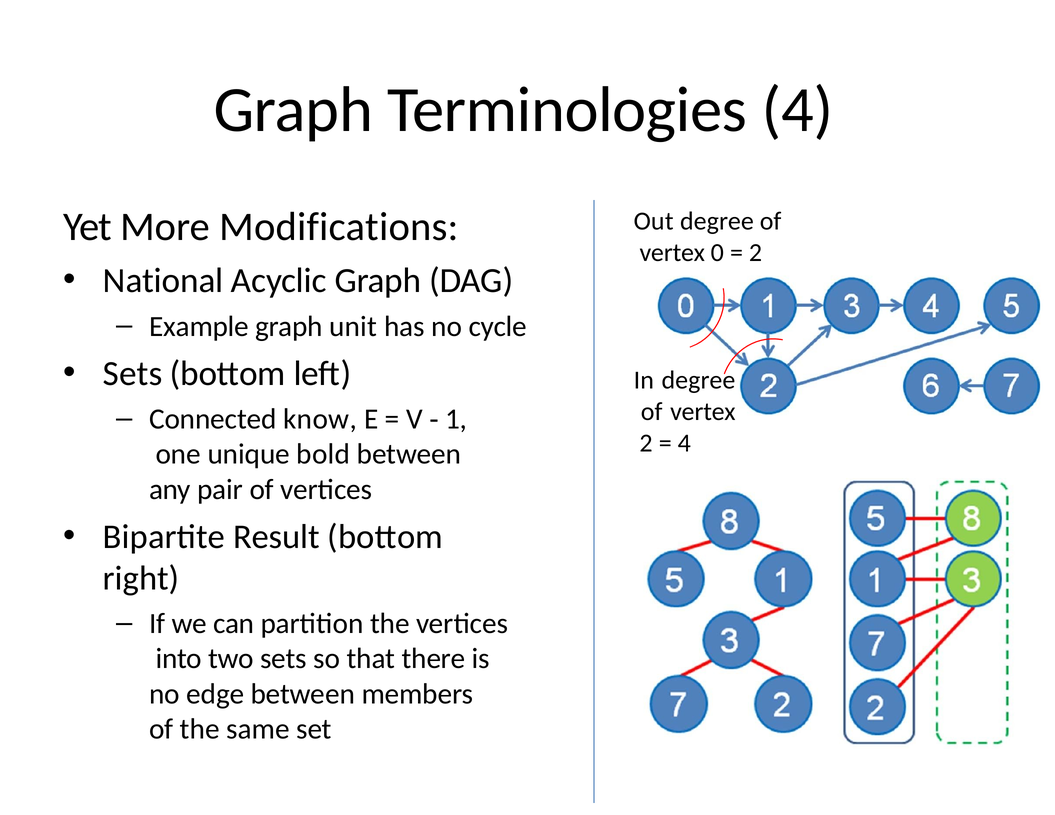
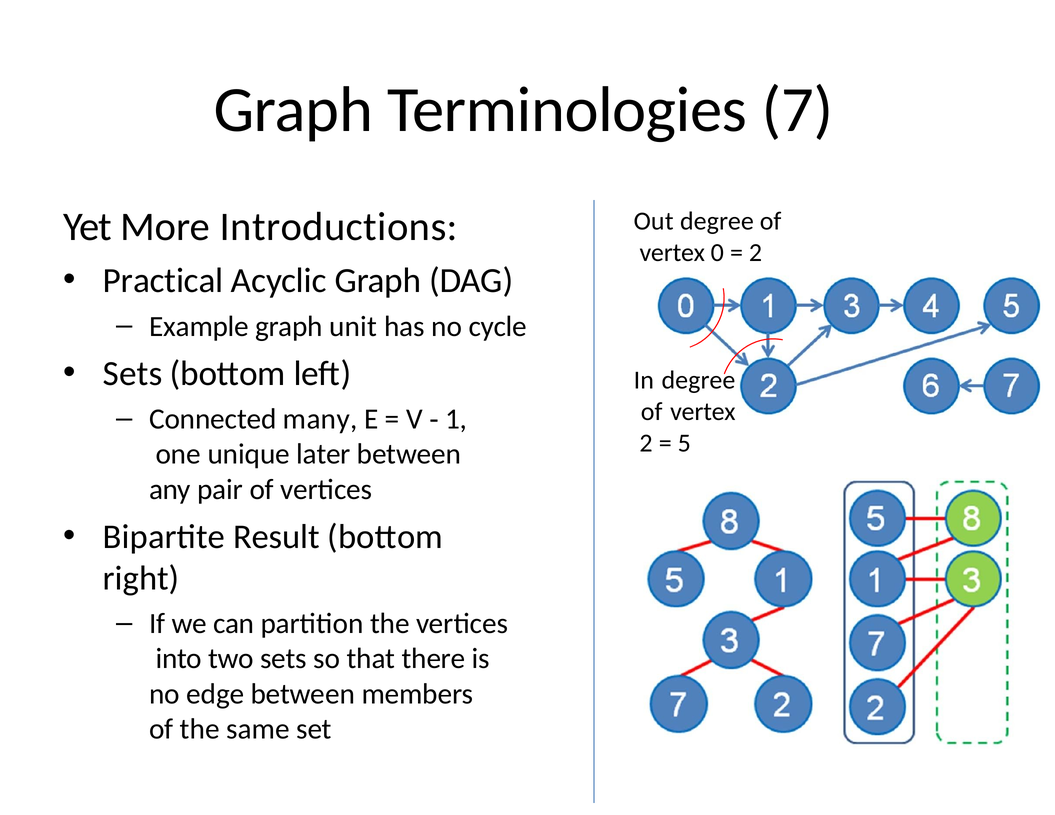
Terminologies 4: 4 -> 7 (797, 110)
Modifications: Modifications -> Introductions (339, 227)
National: National -> Practical (163, 281)
know: know -> many (320, 419)
4: 4 -> 5 (684, 443)
bold: bold -> later (324, 454)
